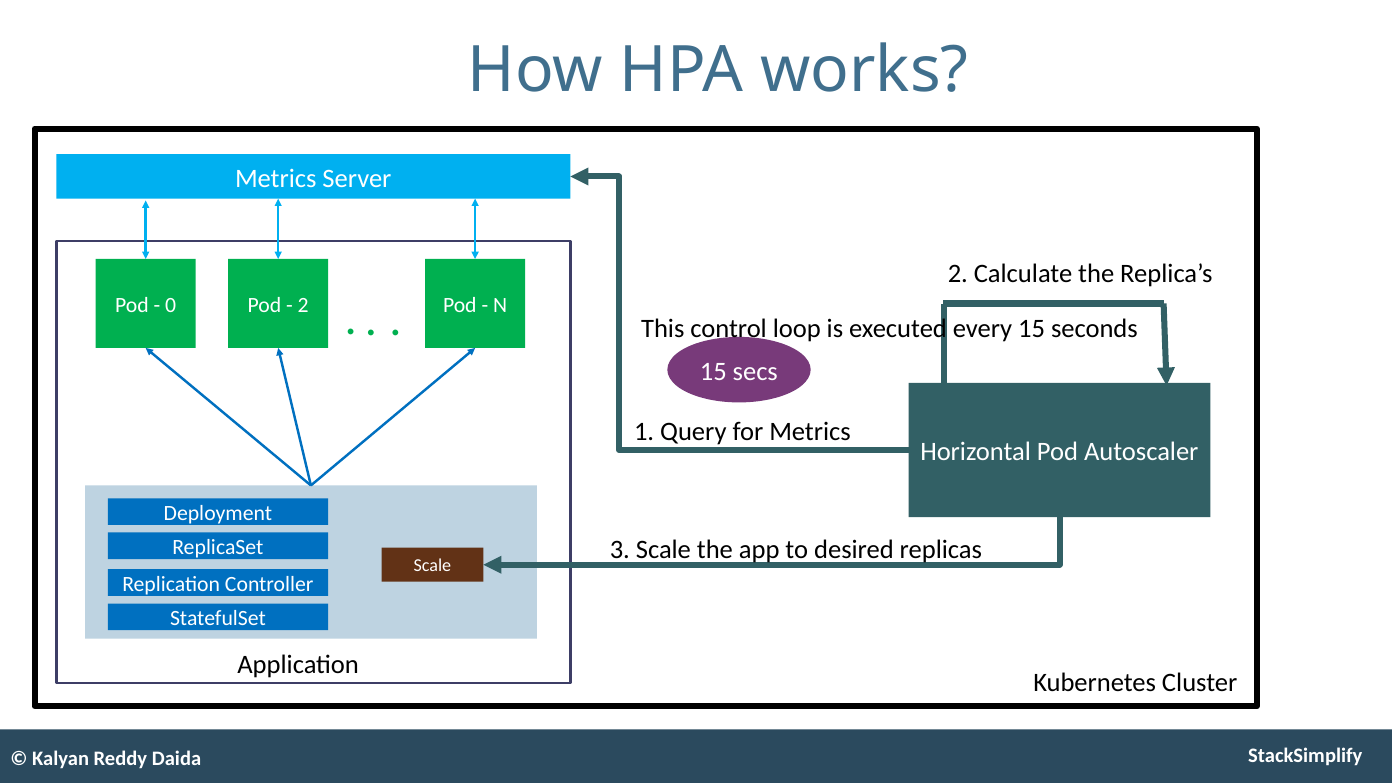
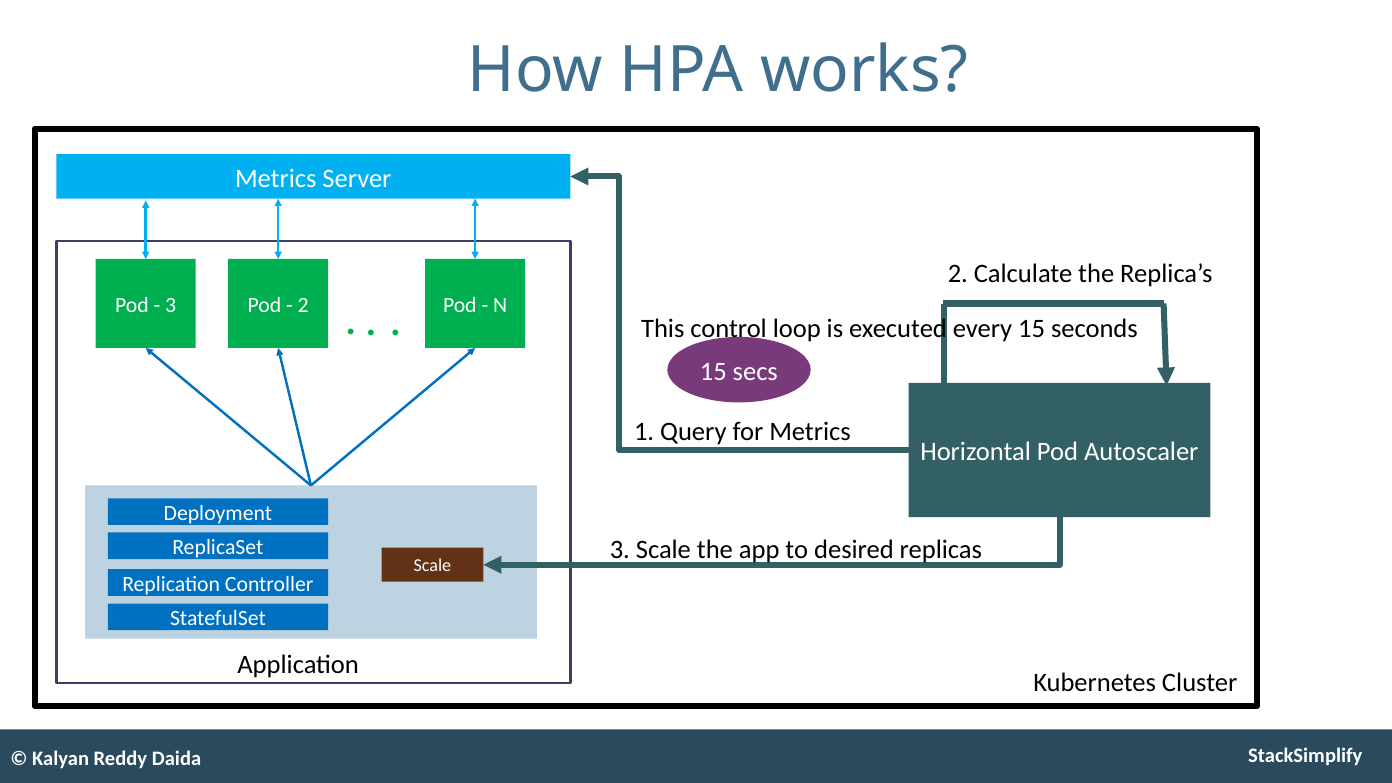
0: 0 -> 3 (171, 305)
